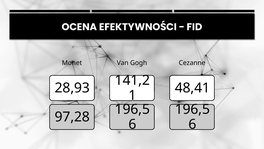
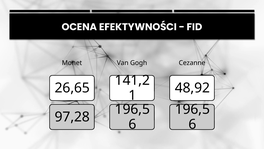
28,93: 28,93 -> 26,65 (72, 88)
48,41: 48,41 -> 48,92 (192, 88)
